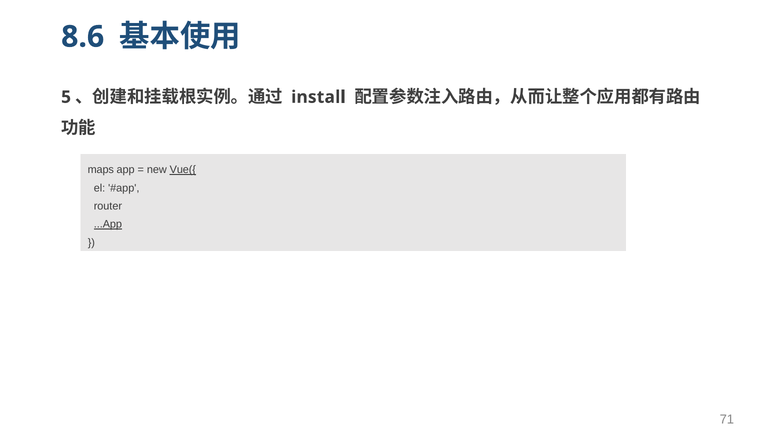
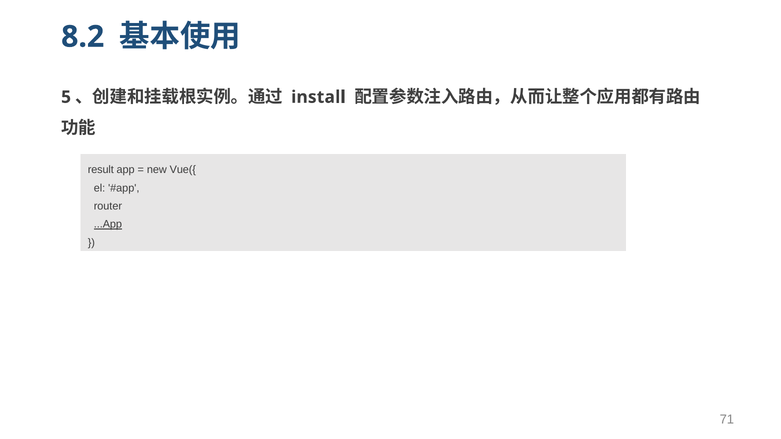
8.6: 8.6 -> 8.2 (83, 37)
maps: maps -> result (101, 170)
Vue({ underline: present -> none (183, 170)
